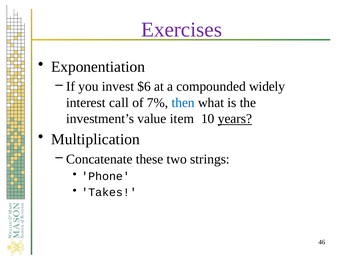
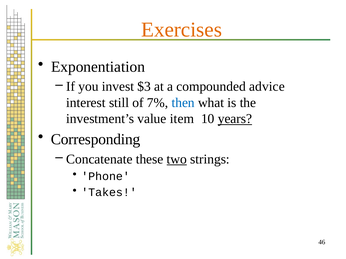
Exercises colour: purple -> orange (182, 30)
$6: $6 -> $3 (144, 87)
widely: widely -> advice (267, 87)
call: call -> still (119, 103)
Multiplication: Multiplication -> Corresponding (96, 140)
two underline: none -> present (177, 159)
